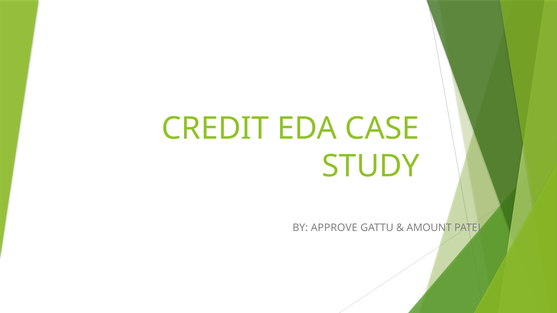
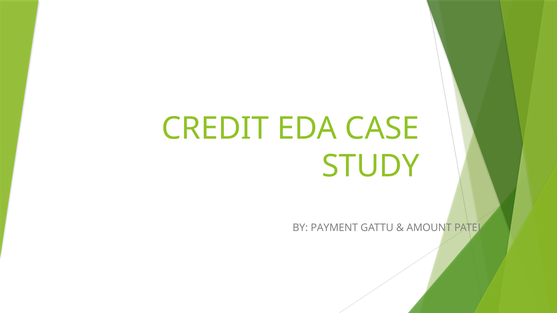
APPROVE: APPROVE -> PAYMENT (334, 228)
